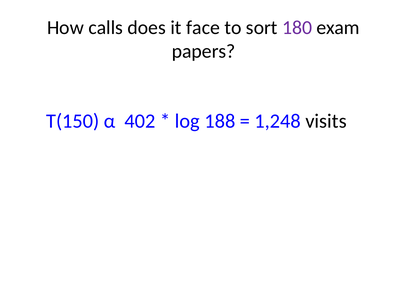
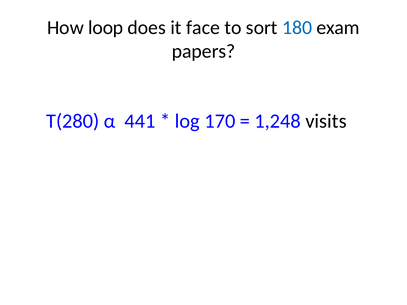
calls: calls -> loop (106, 28)
180 colour: purple -> blue (297, 28)
T(150: T(150 -> T(280 (73, 121)
402: 402 -> 441 (140, 121)
188: 188 -> 170 (220, 121)
